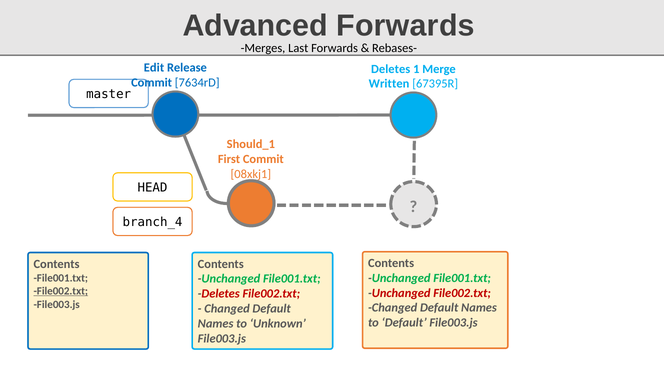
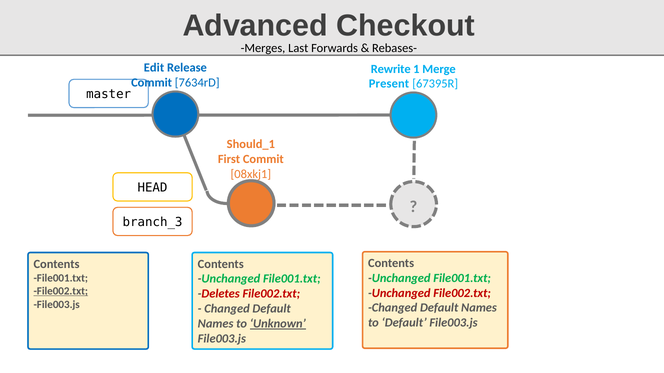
Advanced Forwards: Forwards -> Checkout (406, 26)
Deletes: Deletes -> Rewrite (391, 69)
Written: Written -> Present (389, 84)
branch_4: branch_4 -> branch_3 (153, 223)
Unknown underline: none -> present (278, 324)
